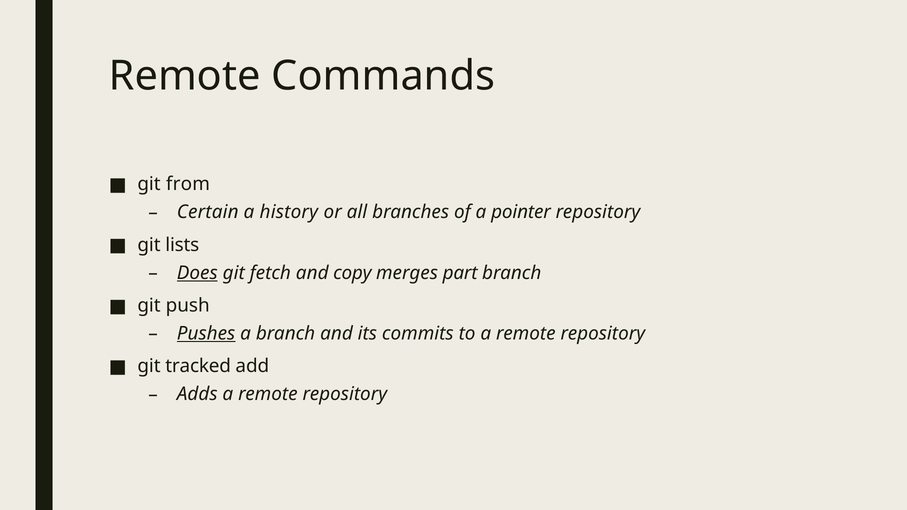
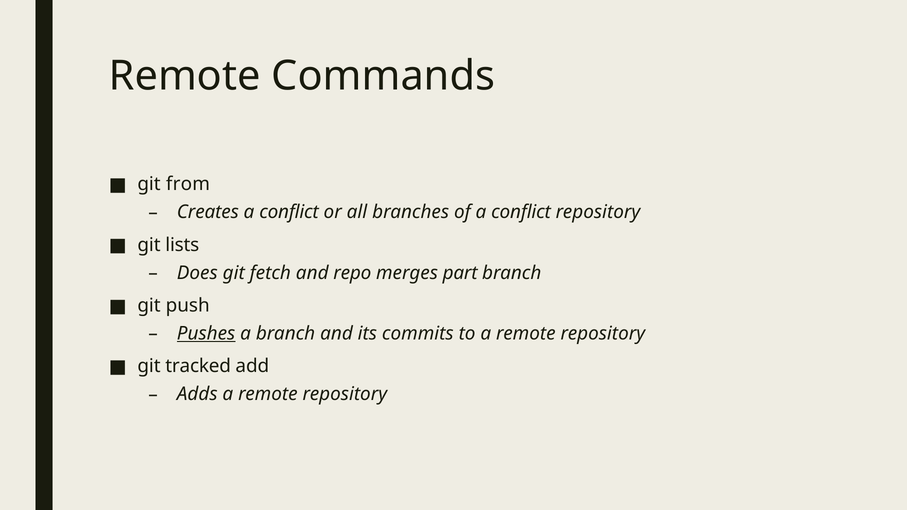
Certain: Certain -> Creates (208, 212)
history: history -> conflict (289, 212)
of a pointer: pointer -> conflict (521, 212)
Does underline: present -> none (197, 273)
copy: copy -> repo (352, 273)
